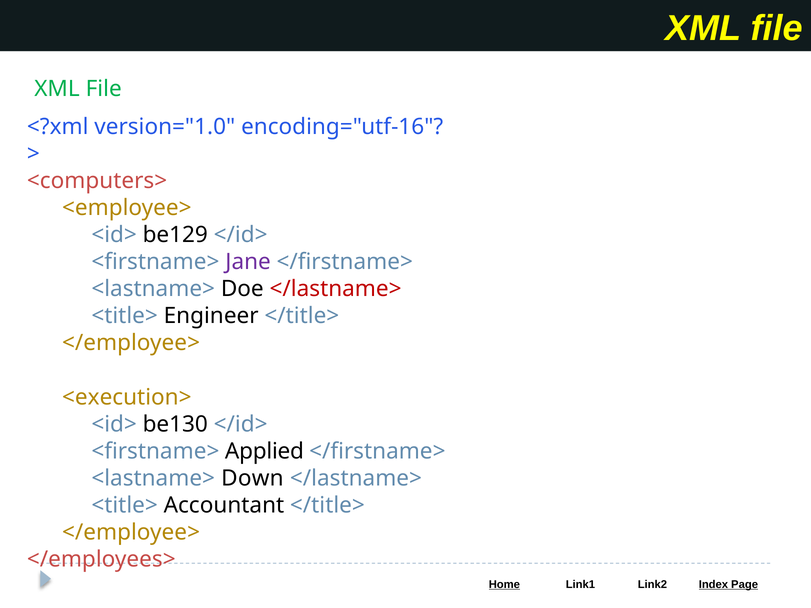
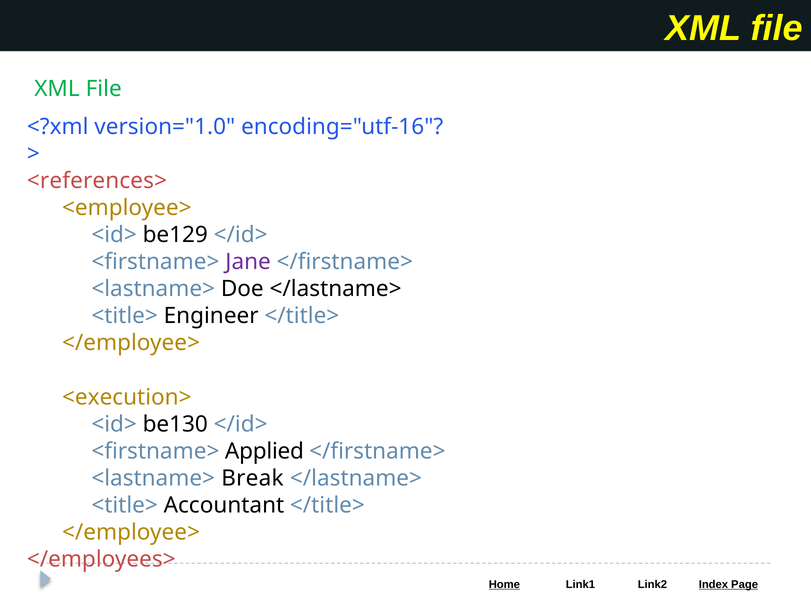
<computers>: <computers> -> <references> (97, 181)
</lastname> colour: red -> black (336, 289)
Down: Down -> Break (252, 478)
